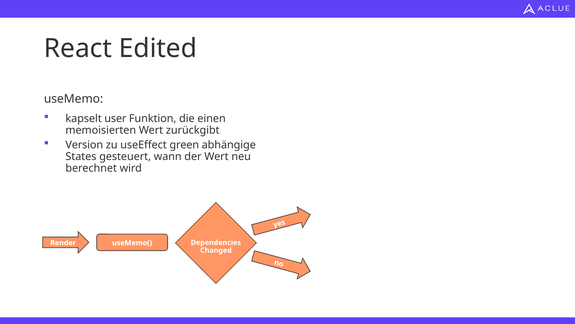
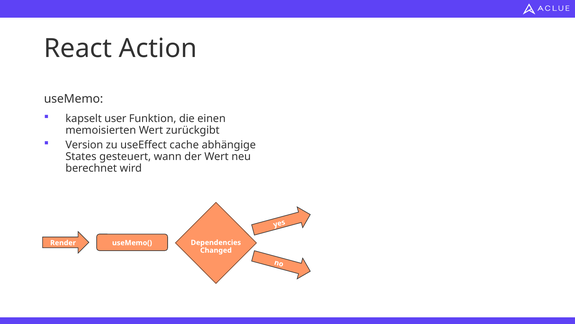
Edited: Edited -> Action (158, 48)
green: green -> cache (184, 145)
